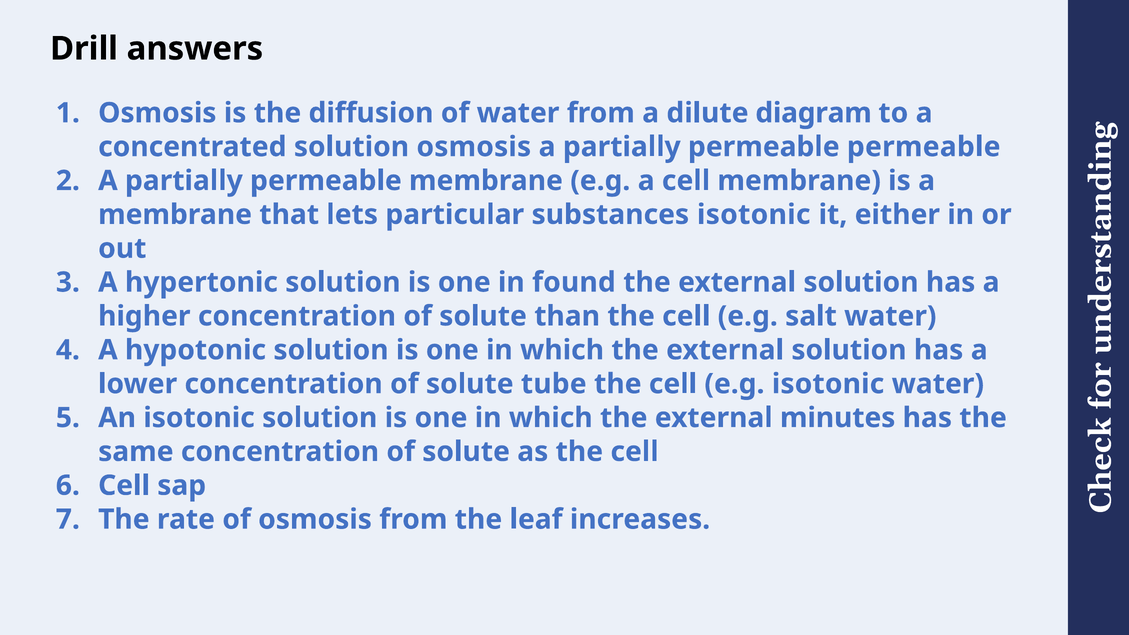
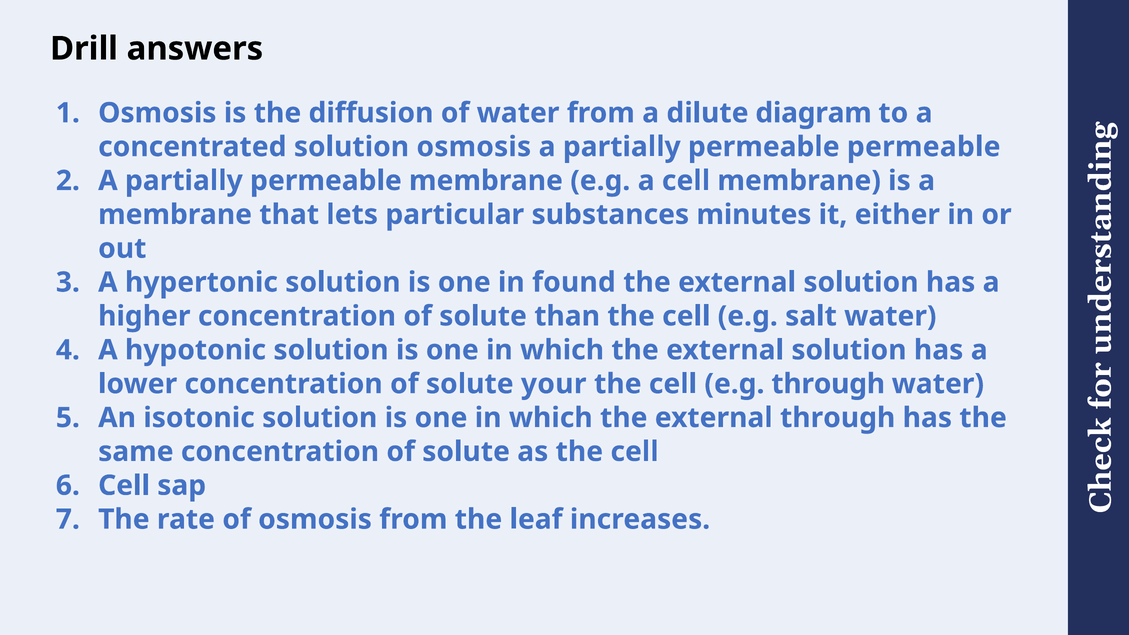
substances isotonic: isotonic -> minutes (754, 215)
tube: tube -> your (554, 384)
e.g isotonic: isotonic -> through (828, 384)
external minutes: minutes -> through (838, 418)
